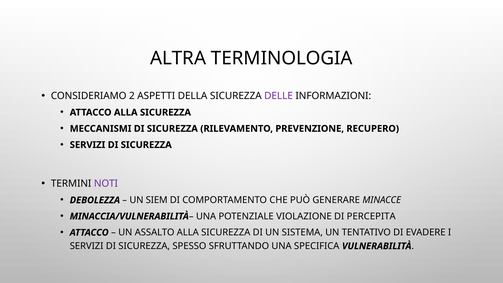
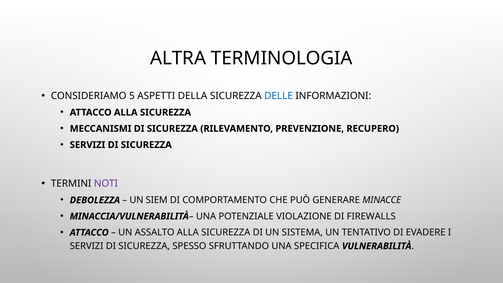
2: 2 -> 5 (132, 96)
DELLE colour: purple -> blue (279, 96)
PERCEPITA: PERCEPITA -> FIREWALLS (371, 216)
